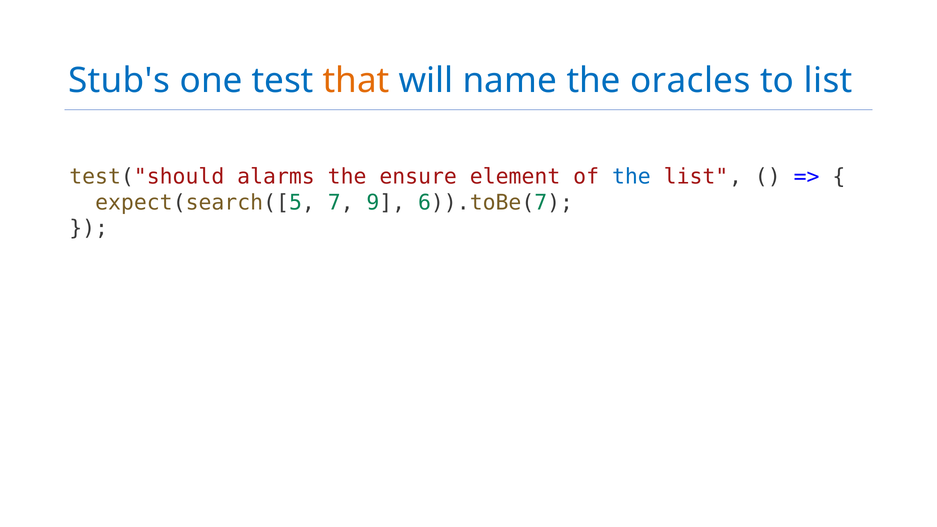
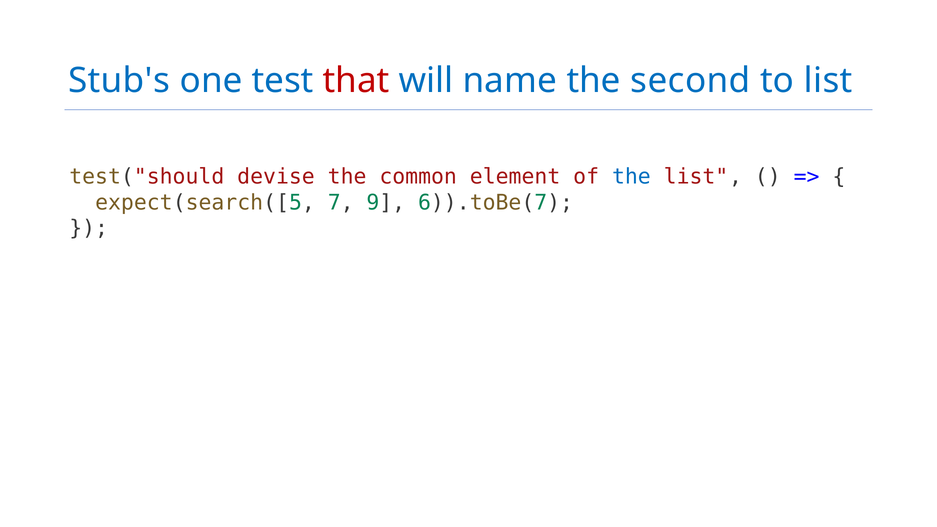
that colour: orange -> red (356, 81)
oracles: oracles -> second (690, 81)
alarms: alarms -> devise (276, 177)
ensure: ensure -> common (418, 177)
